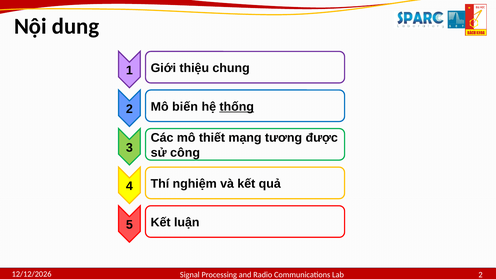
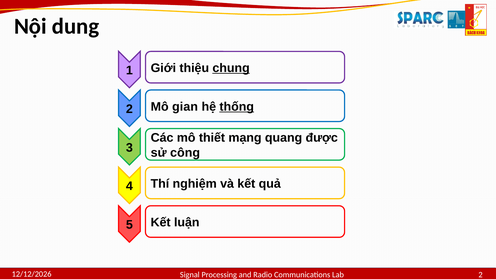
chung underline: none -> present (231, 68)
biến: biến -> gian (185, 107)
tương: tương -> quang (284, 138)
